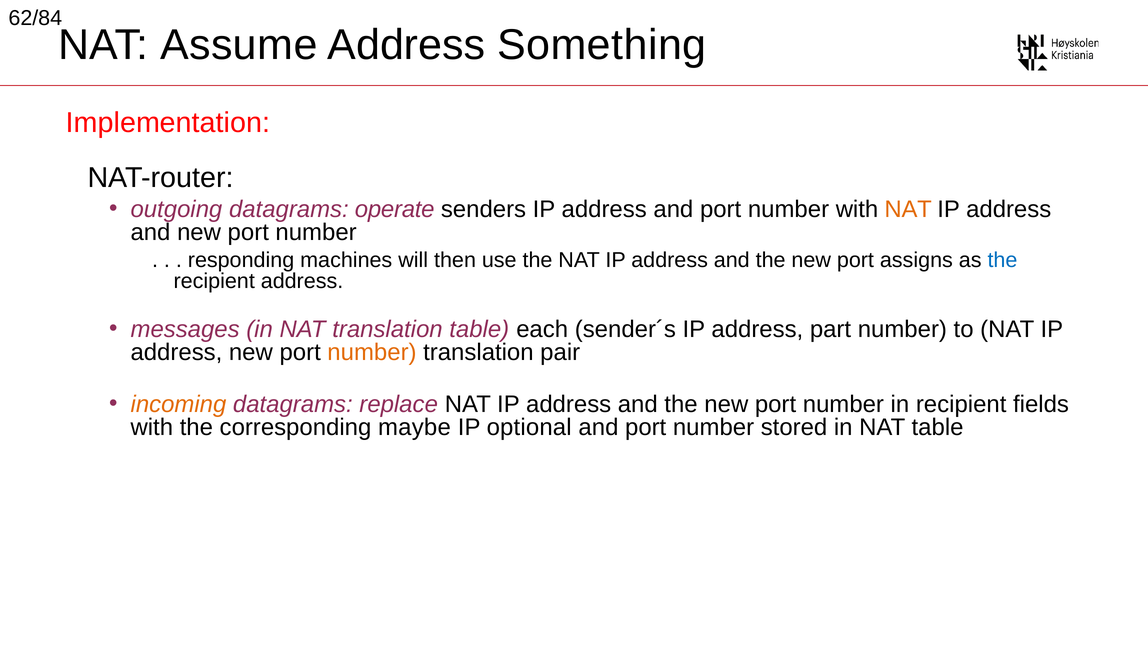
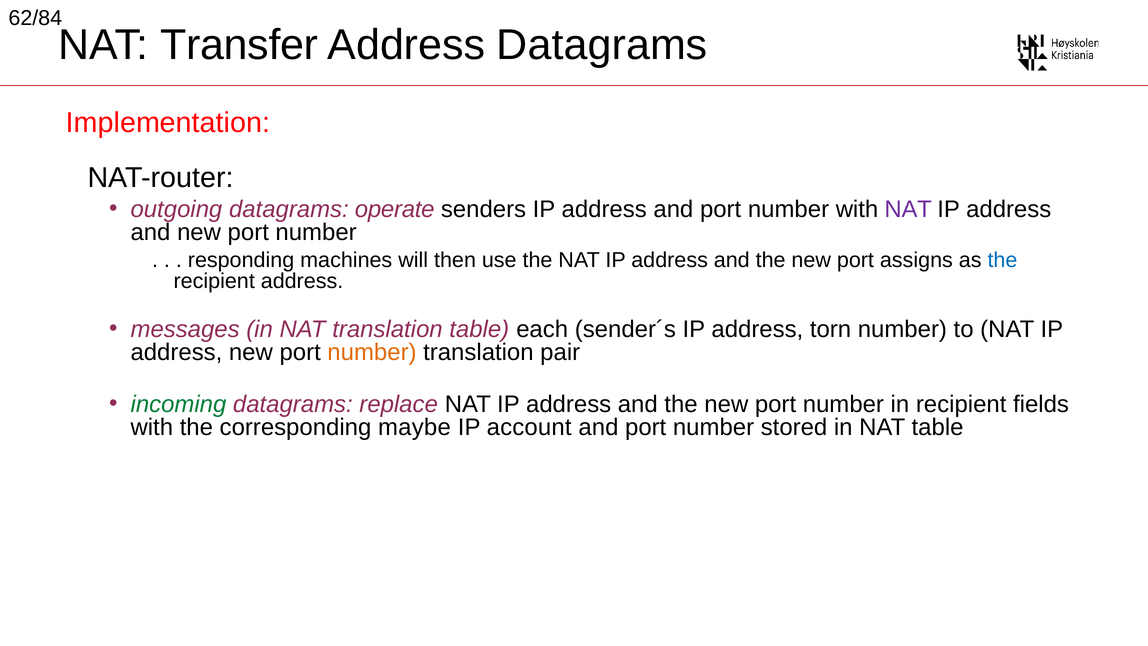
Assume: Assume -> Transfer (239, 45)
Address Something: Something -> Datagrams (602, 45)
NAT colour: orange -> purple (908, 209)
part: part -> torn (830, 329)
incoming colour: orange -> green (178, 404)
optional: optional -> account (529, 427)
